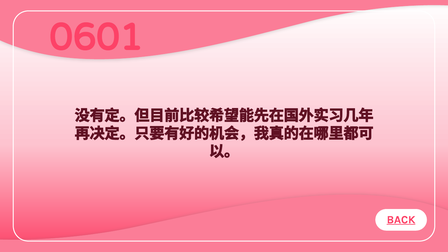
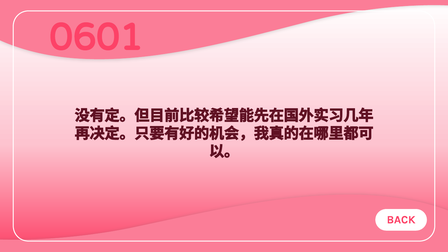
BACK underline: present -> none (401, 220)
